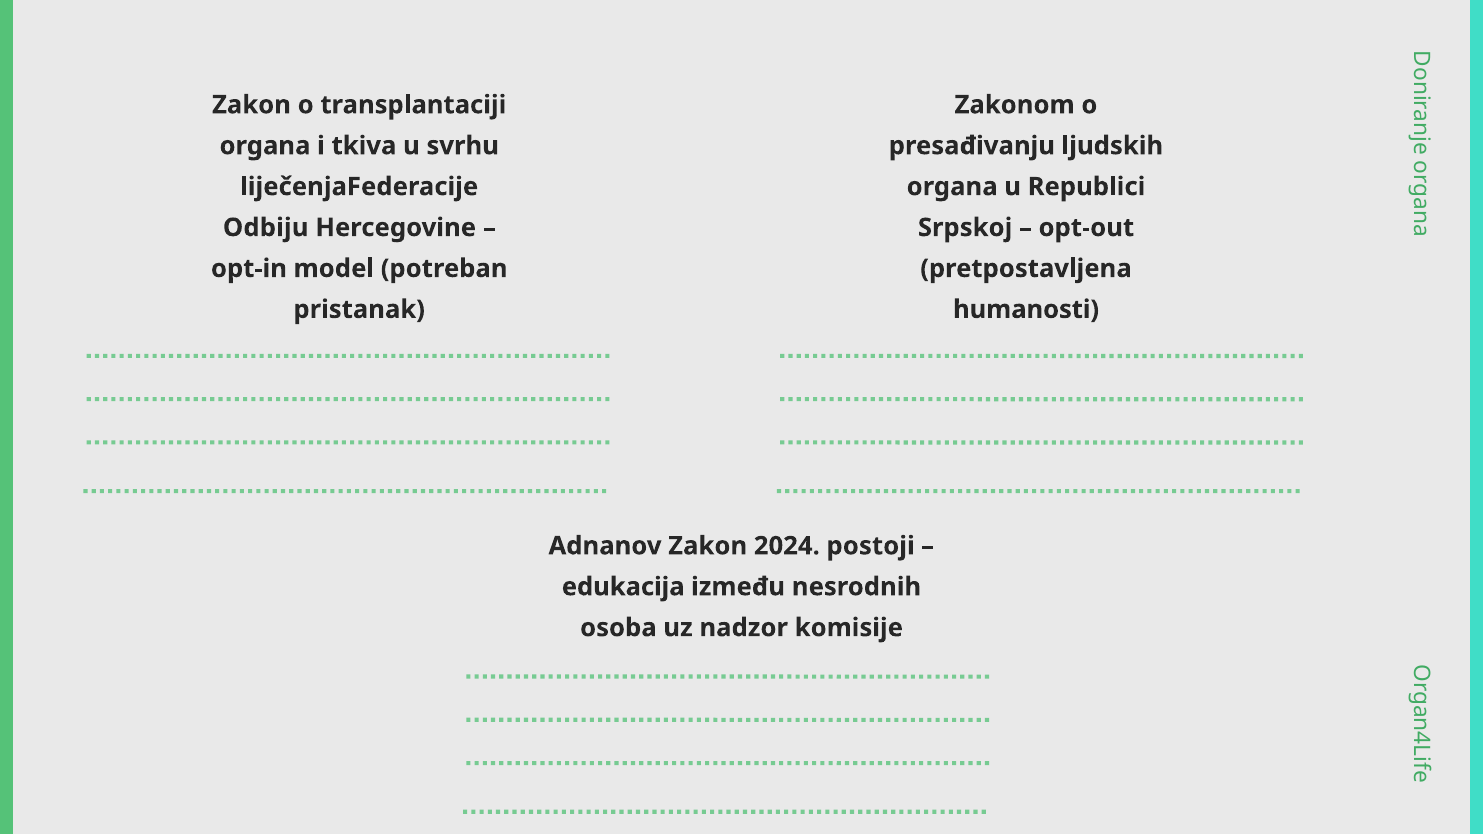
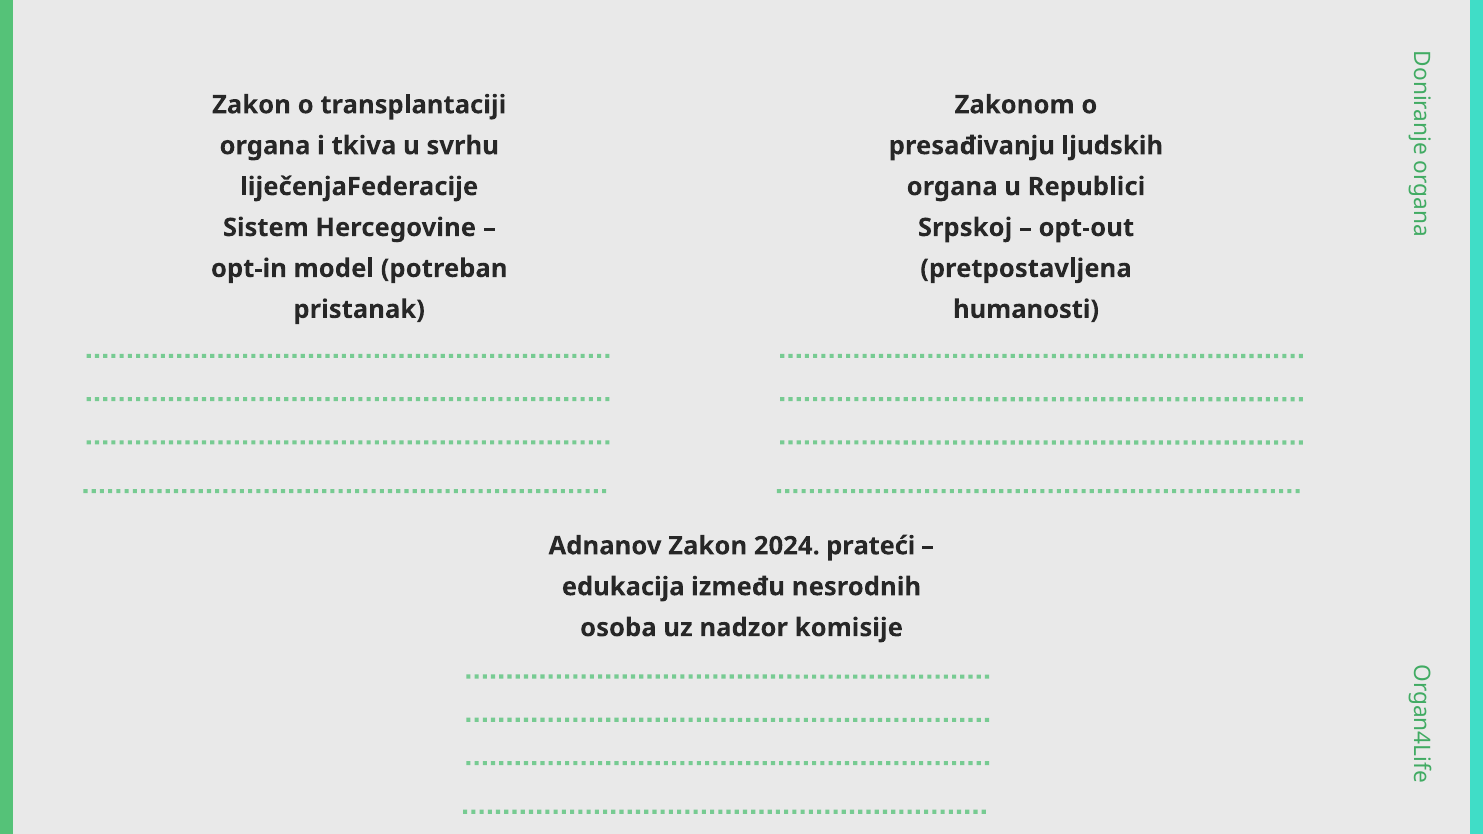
Odbiju: Odbiju -> Sistem (266, 228)
postoji: postoji -> prateći (871, 546)
